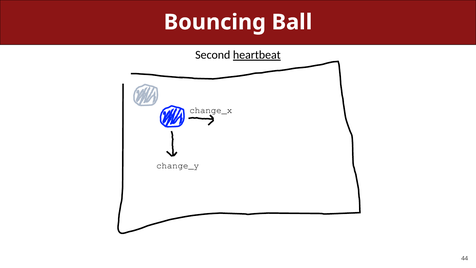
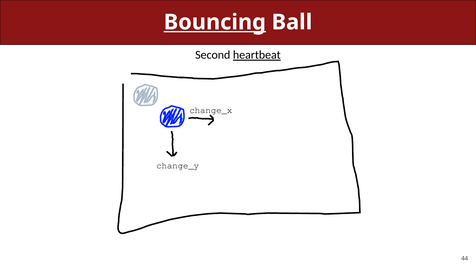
Bouncing underline: none -> present (215, 22)
